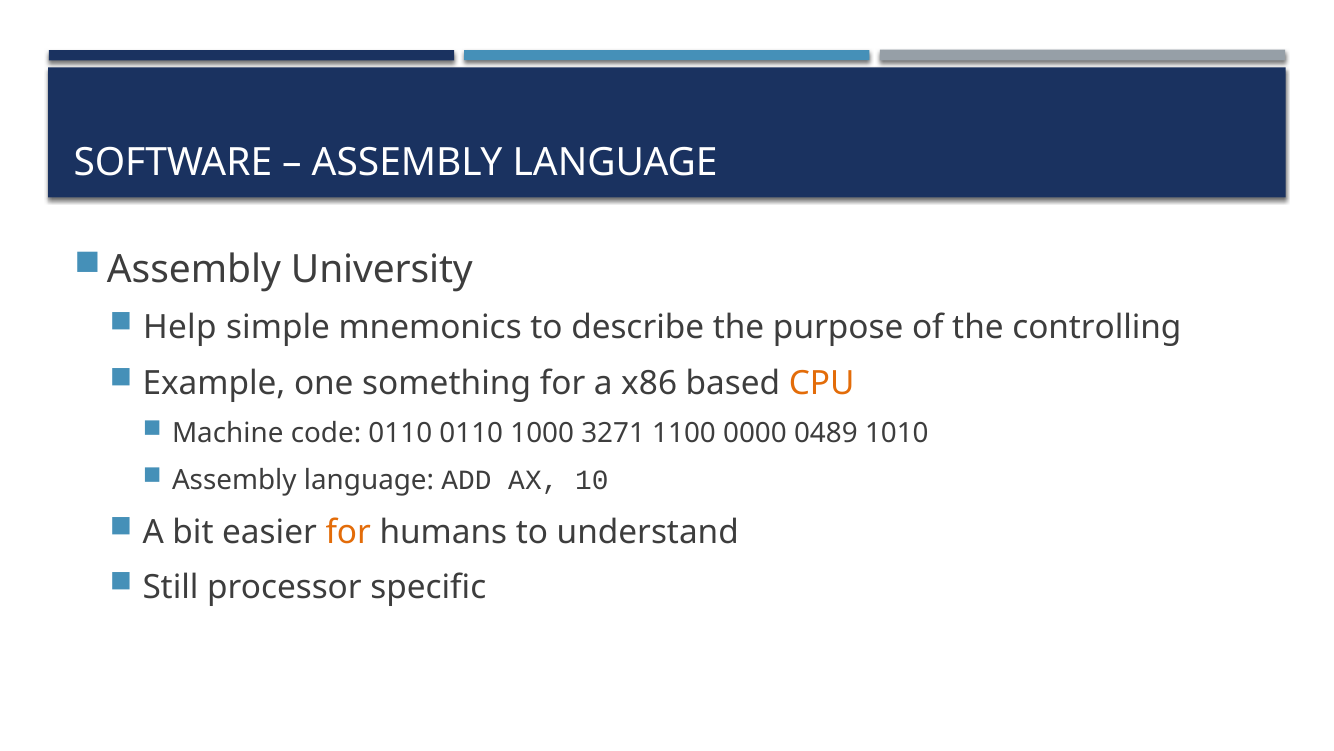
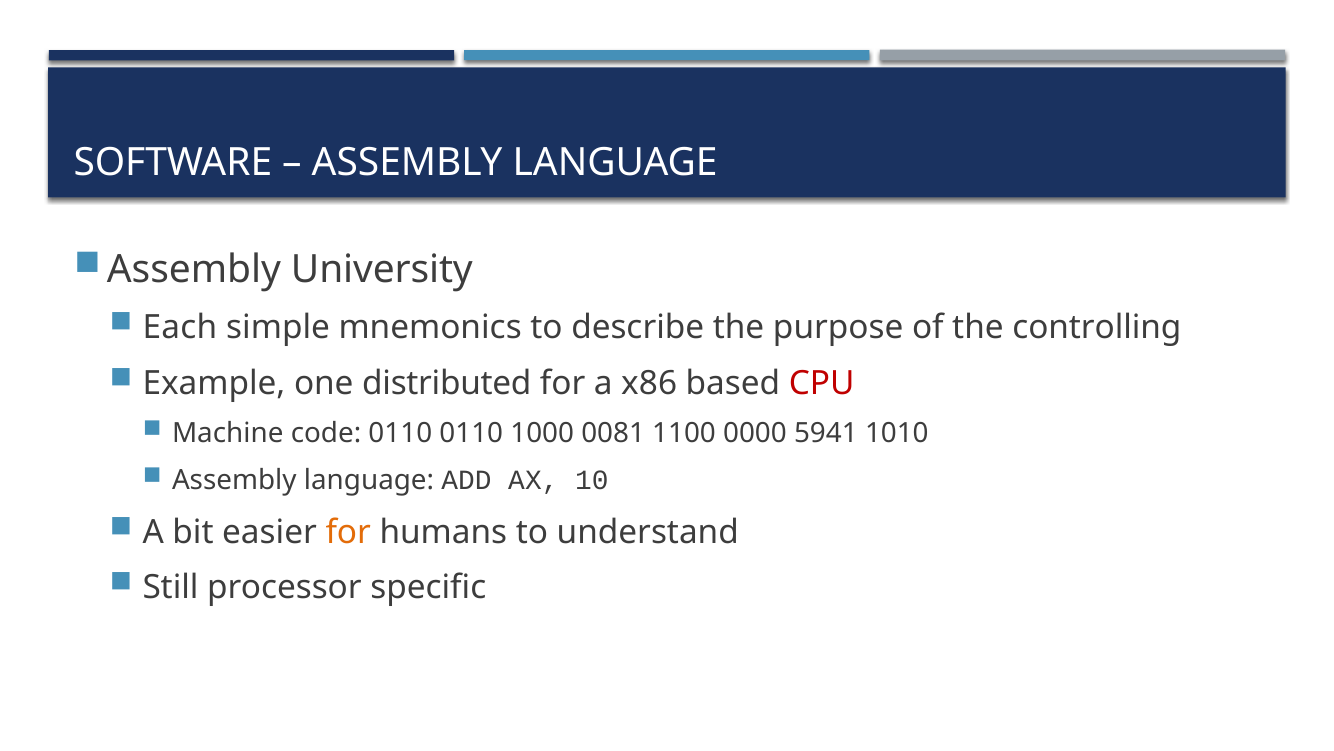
Help: Help -> Each (180, 328)
something: something -> distributed (447, 383)
CPU colour: orange -> red (822, 383)
3271: 3271 -> 0081 (613, 433)
0489: 0489 -> 5941 (826, 433)
